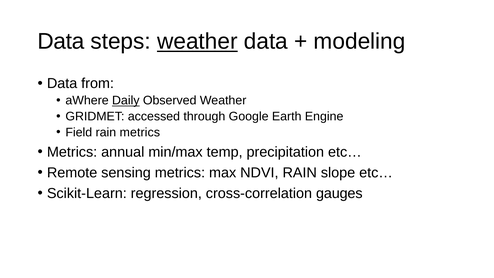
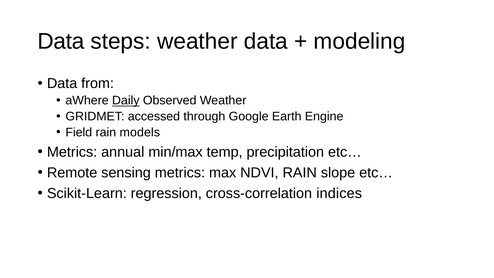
weather underline: present -> none (197, 41)
rain metrics: metrics -> models (140, 132)
gauges: gauges -> indices (339, 193)
